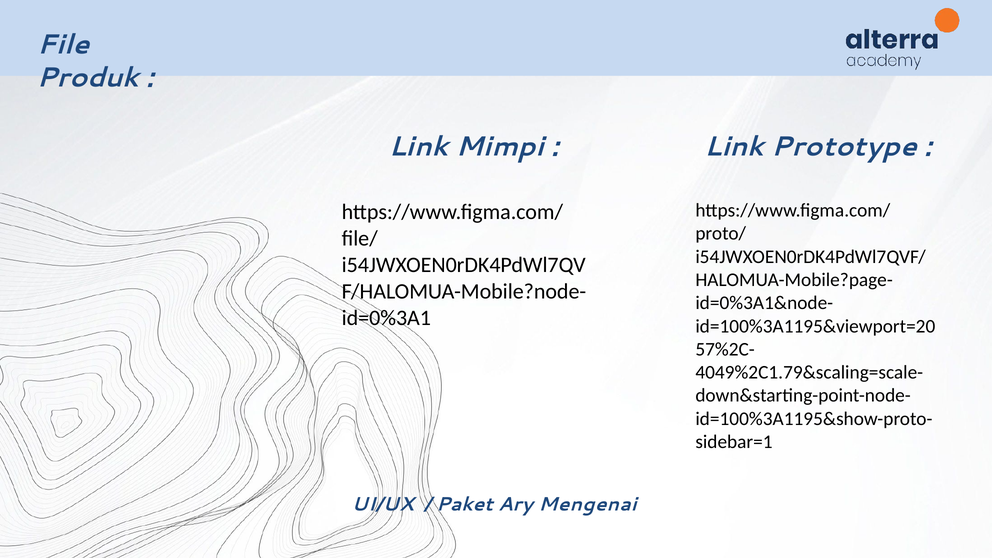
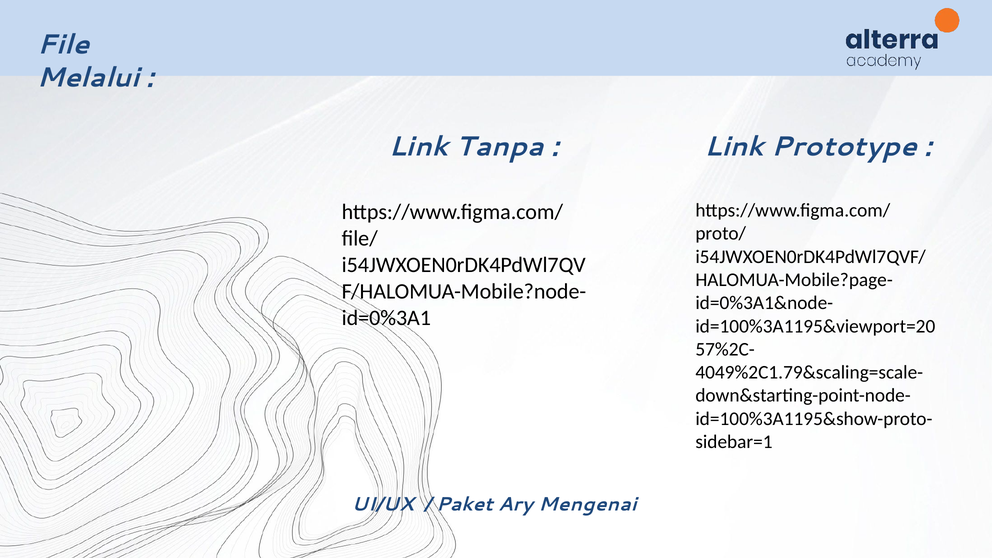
Produk: Produk -> Melalui (88, 78)
Mimpi: Mimpi -> Tanpa (500, 147)
